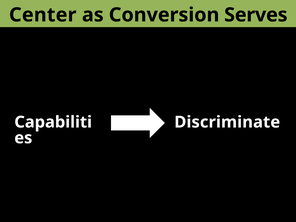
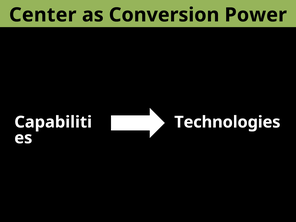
Serves: Serves -> Power (256, 15)
Discriminate: Discriminate -> Technologies (227, 122)
